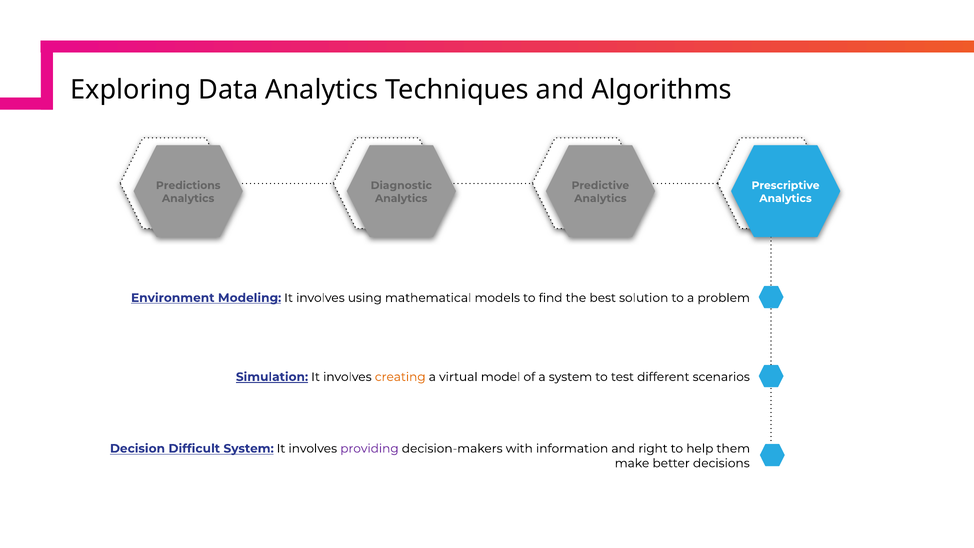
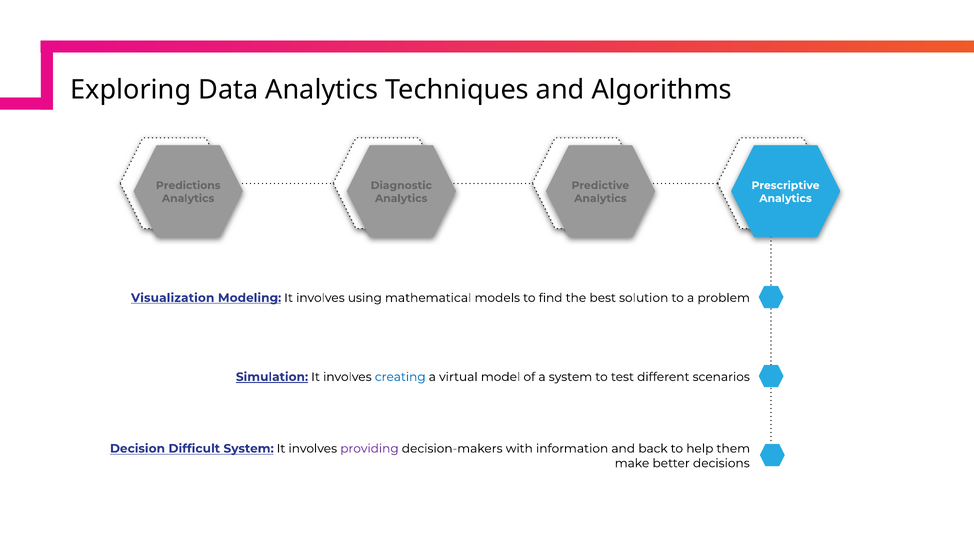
Environment: Environment -> Visualization (173, 298)
creating colour: orange -> blue (400, 377)
right: right -> back (653, 449)
